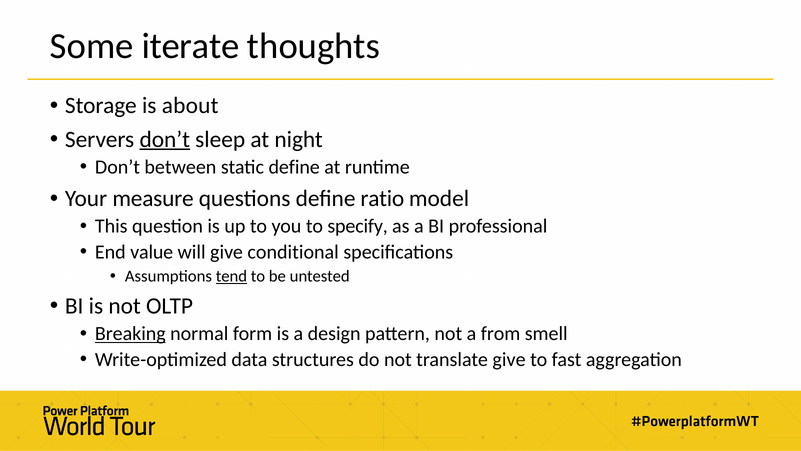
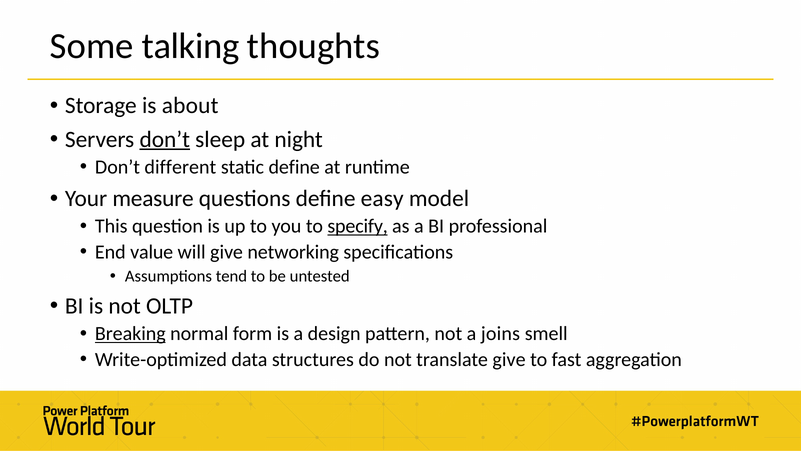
iterate: iterate -> talking (190, 46)
between: between -> different (180, 167)
ratio: ratio -> easy (382, 199)
specify underline: none -> present (358, 226)
conditional: conditional -> networking (293, 252)
tend underline: present -> none (231, 276)
from: from -> joins (500, 333)
